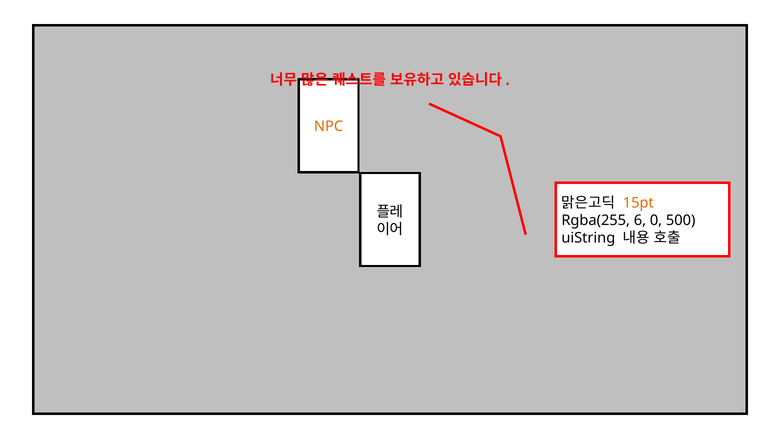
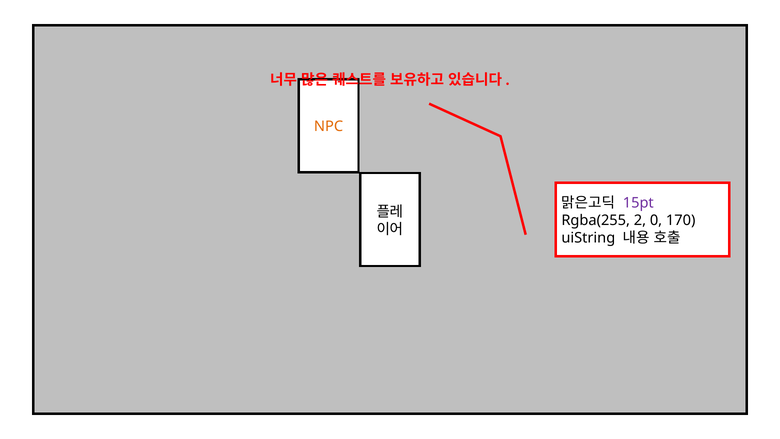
15pt colour: orange -> purple (638, 203)
6: 6 -> 2 (640, 220)
500: 500 -> 170 (681, 220)
